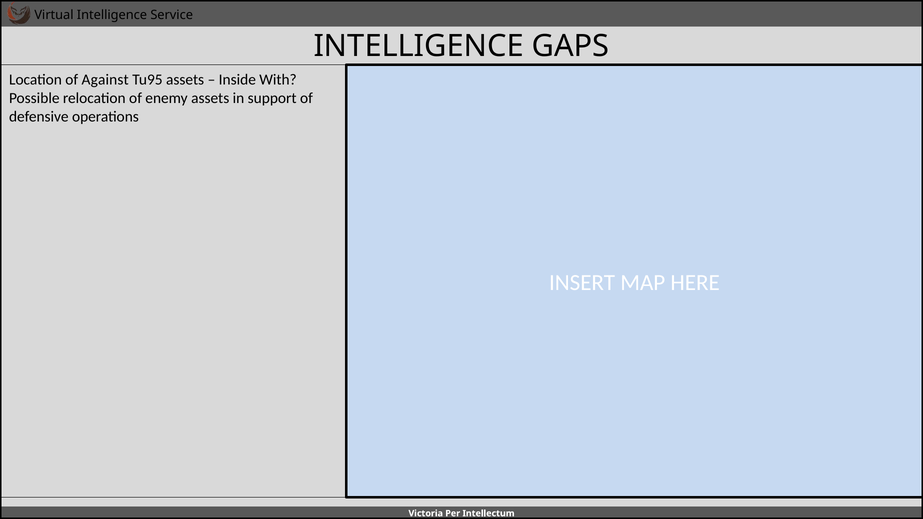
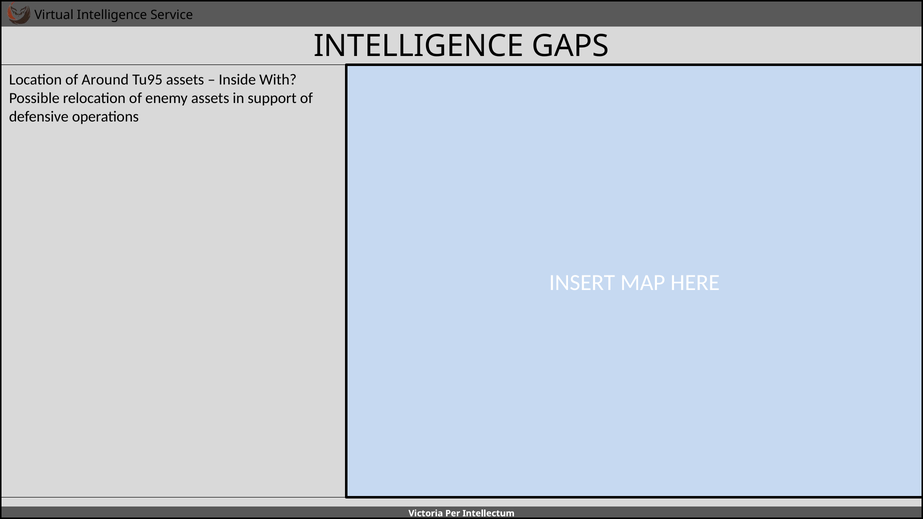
Against: Against -> Around (105, 80)
